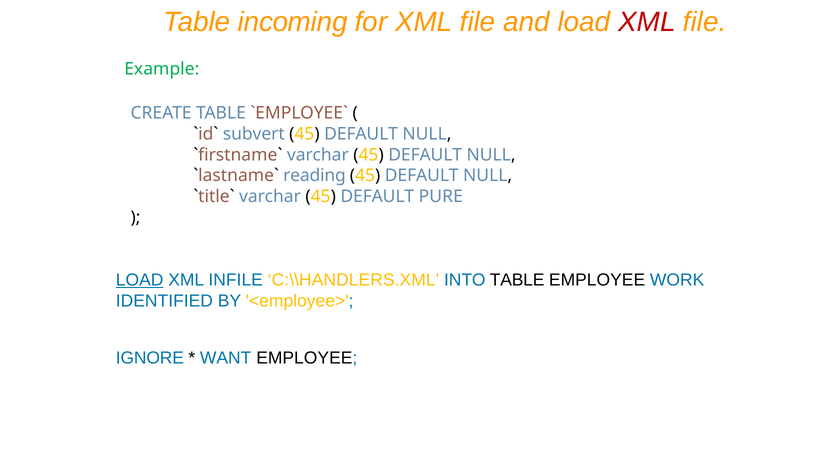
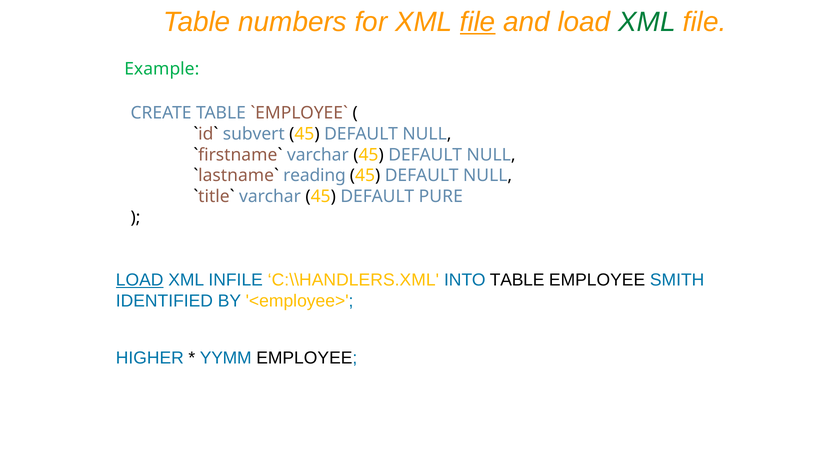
incoming: incoming -> numbers (293, 22)
file underline: none -> present (478, 22)
XML colour: red -> green (647, 22)
WORK: WORK -> SMITH (677, 280)
IGNORE: IGNORE -> HIGHER (150, 359)
WANT: WANT -> YYMM (226, 359)
